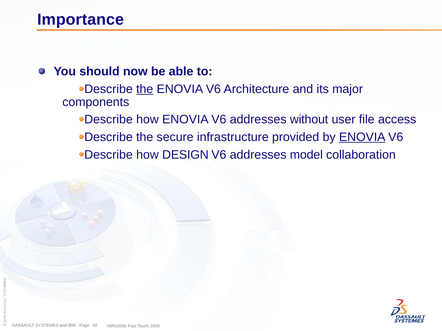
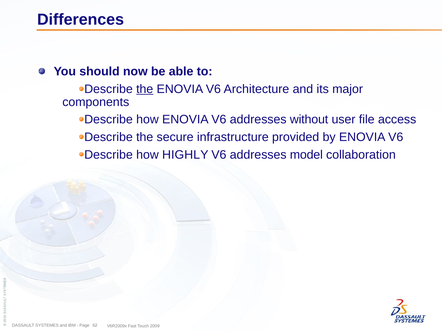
Importance: Importance -> Differences (81, 20)
ENOVIA underline: present -> none (362, 137)
DESIGN: DESIGN -> HIGHLY (185, 155)
